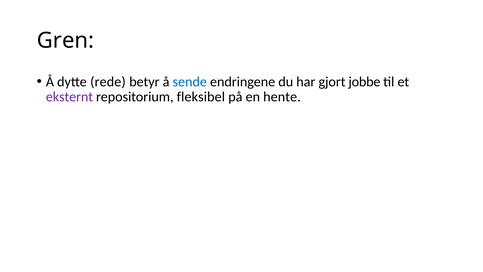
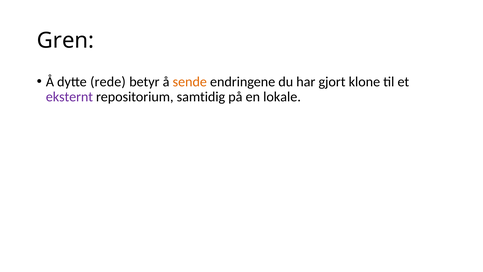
sende colour: blue -> orange (190, 82)
jobbe: jobbe -> klone (364, 82)
fleksibel: fleksibel -> samtidig (201, 97)
hente: hente -> lokale (282, 97)
